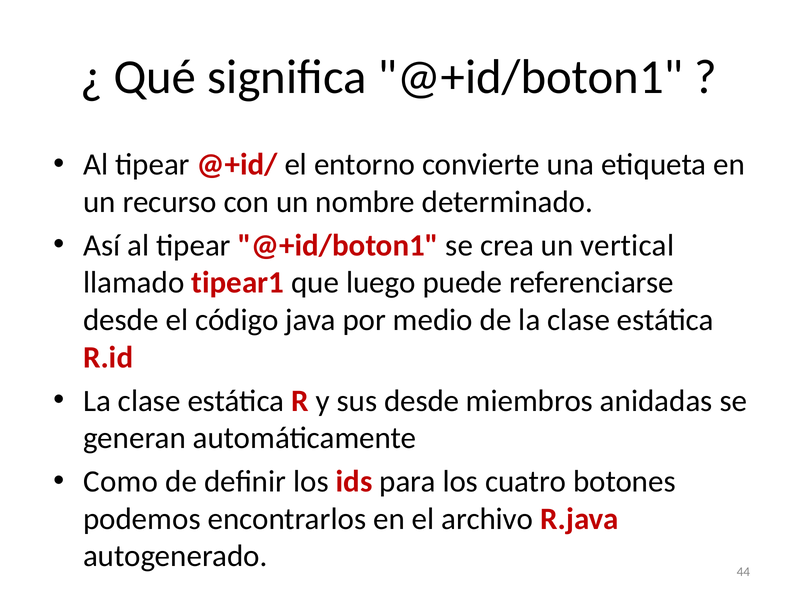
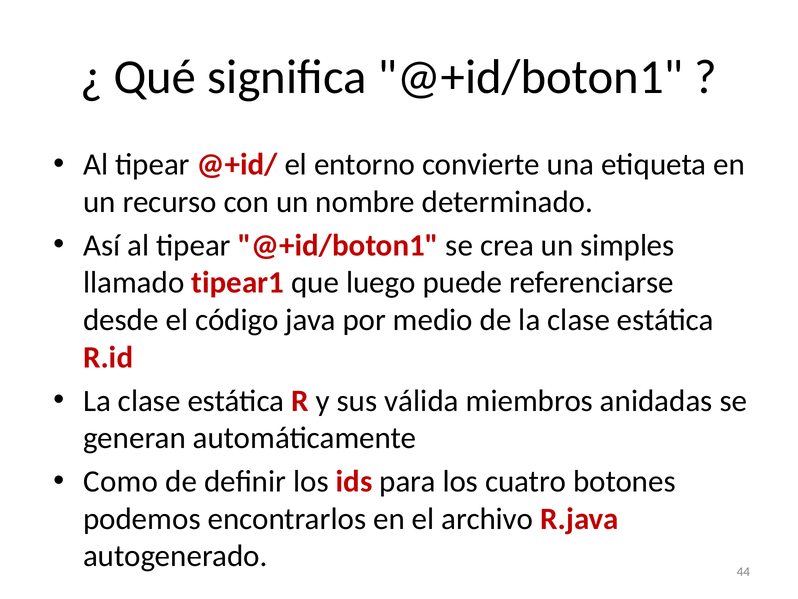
vertical: vertical -> simples (627, 245)
sus desde: desde -> válida (422, 400)
